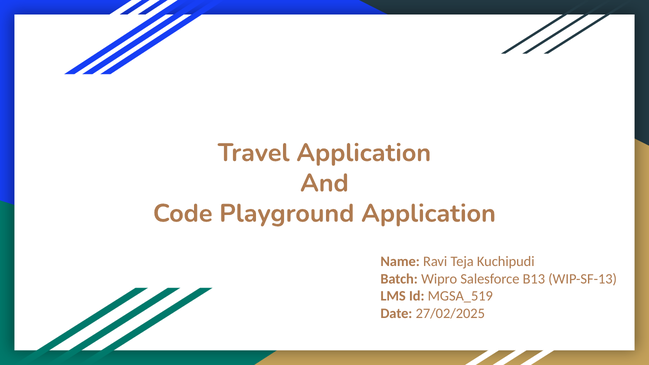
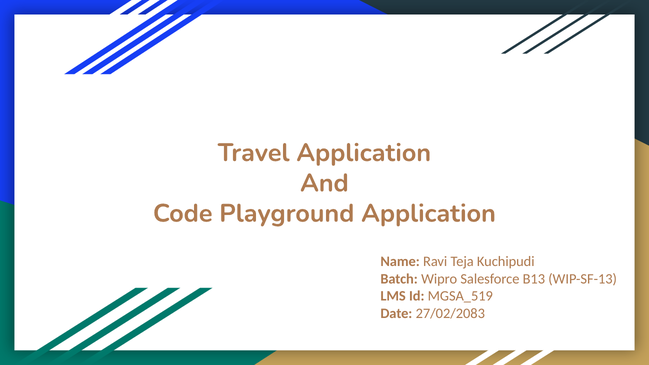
27/02/2025: 27/02/2025 -> 27/02/2083 (450, 313)
